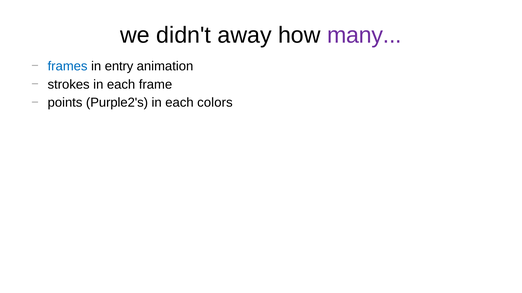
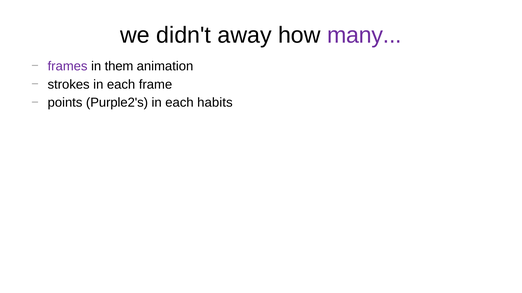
frames colour: blue -> purple (68, 66)
entry: entry -> them (119, 66)
colors: colors -> habits (215, 103)
